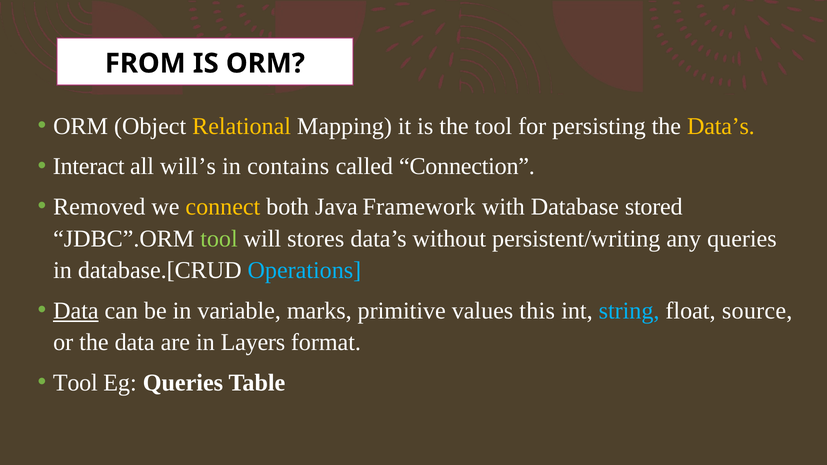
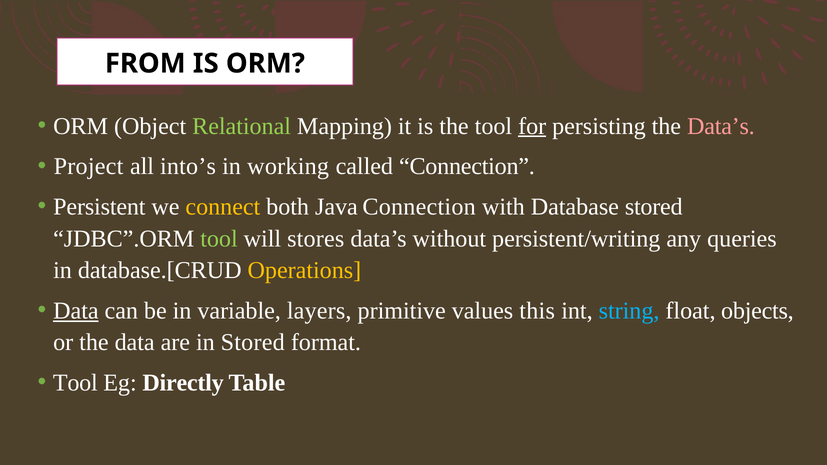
Relational colour: yellow -> light green (242, 126)
for underline: none -> present (532, 126)
Data’s colour: yellow -> pink (721, 126)
Interact: Interact -> Project (88, 166)
will’s: will’s -> into’s (188, 166)
contains: contains -> working (288, 166)
Removed: Removed -> Persistent (99, 207)
Java Framework: Framework -> Connection (419, 207)
Operations colour: light blue -> yellow (304, 270)
marks: marks -> layers (319, 311)
source: source -> objects (757, 311)
in Layers: Layers -> Stored (253, 343)
Eg Queries: Queries -> Directly (183, 383)
